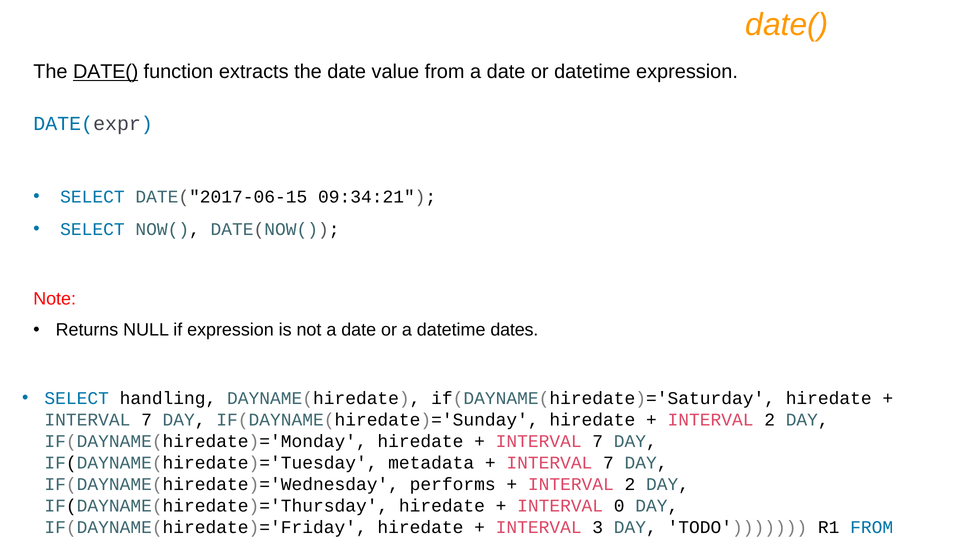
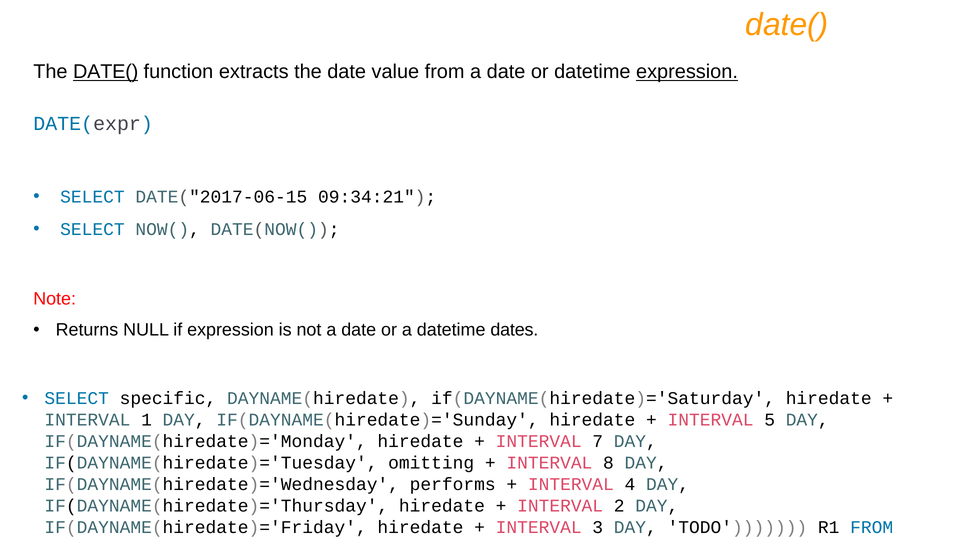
expression underline: none -> present (687, 72)
handling: handling -> specific (168, 399)
7: 7 -> 1 (147, 420)
2: 2 -> 5 (770, 420)
metadata: metadata -> omitting (431, 463)
7: 7 -> 8 (608, 463)
2: 2 -> 4 (630, 485)
0: 0 -> 2 (619, 506)
